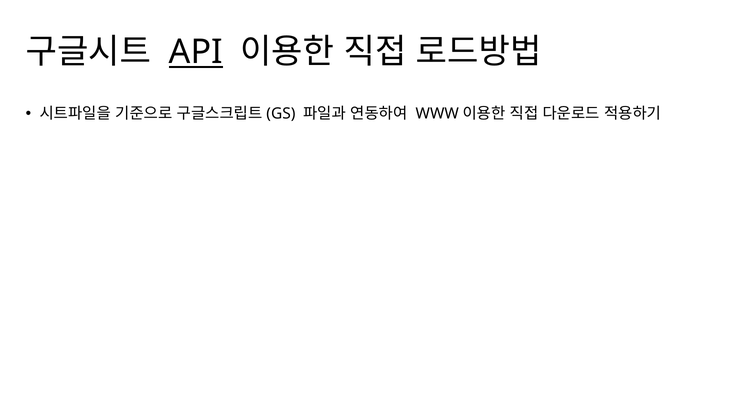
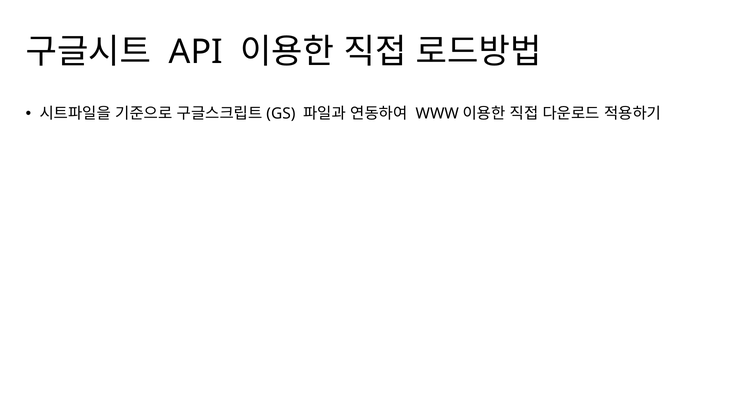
API underline: present -> none (196, 52)
